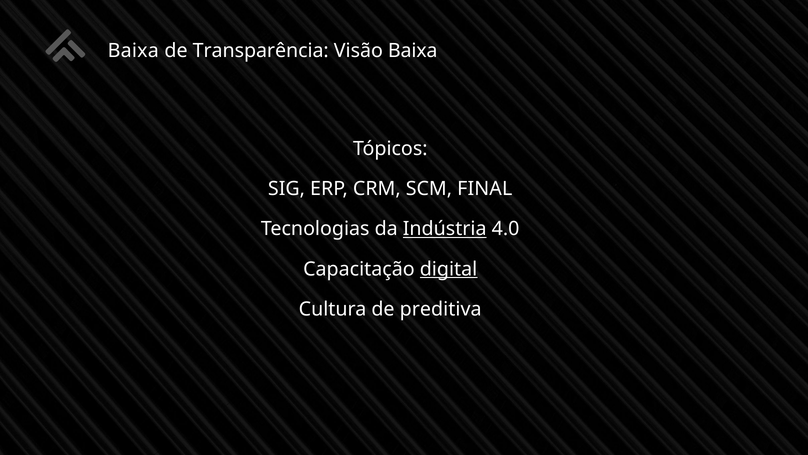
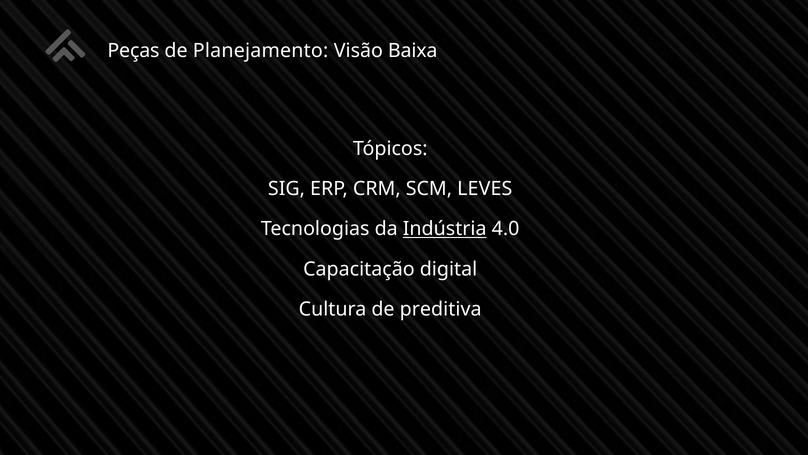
Baixa: Baixa -> Peças (133, 51)
Transparência: Transparência -> Planejamento (261, 51)
FINAL: FINAL -> LEVES (485, 189)
digital underline: present -> none (449, 269)
